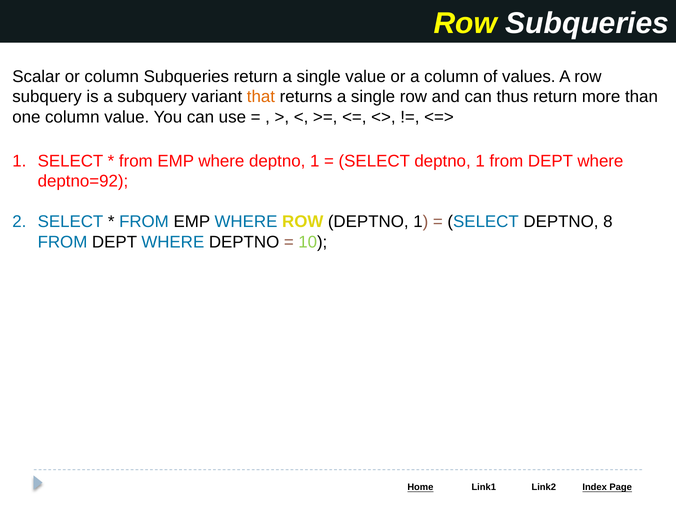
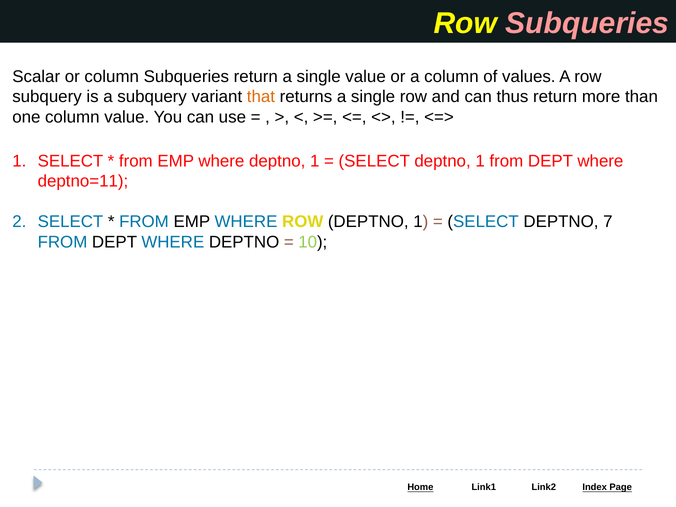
Subqueries colour: white -> pink (587, 23)
deptno=92: deptno=92 -> deptno=11 (83, 181)
8: 8 -> 7 (608, 222)
